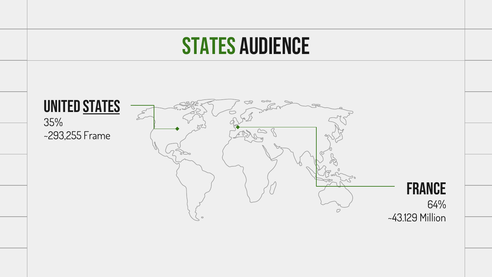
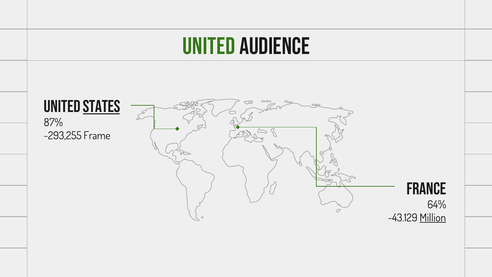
States: States -> United (209, 46)
35%: 35% -> 87% (53, 122)
Million underline: none -> present (433, 218)
